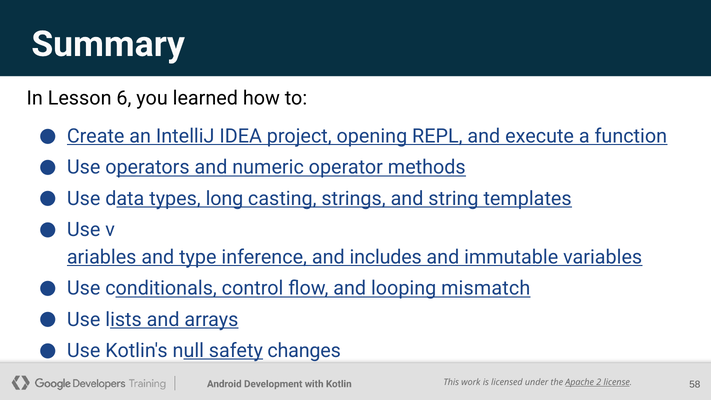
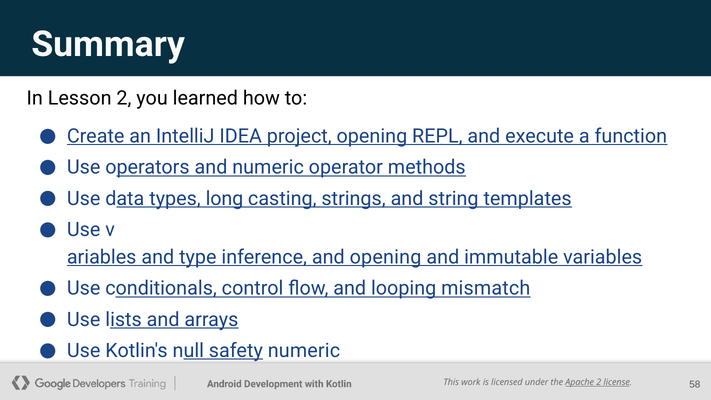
Lesson 6: 6 -> 2 (124, 98)
and includes: includes -> opening (385, 257)
safety changes: changes -> numeric (304, 351)
